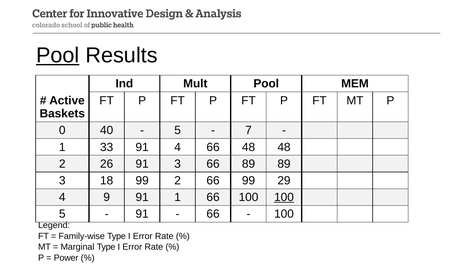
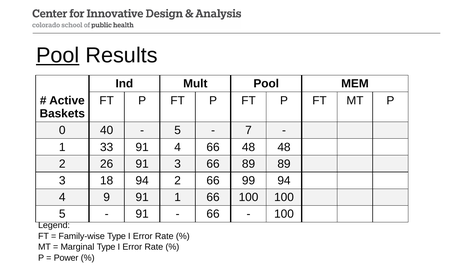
18 99: 99 -> 94 (142, 181)
99 29: 29 -> 94 (284, 181)
100 underline: present -> none (284, 197)
